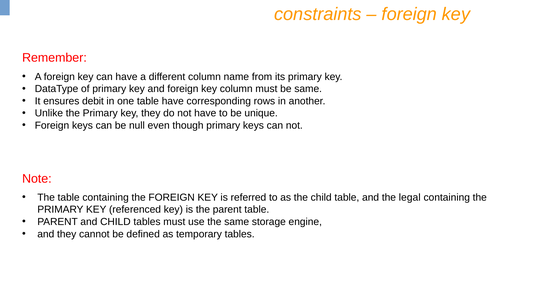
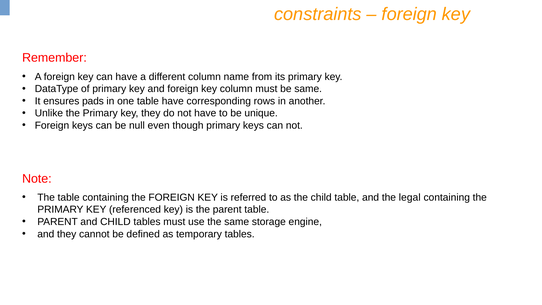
debit: debit -> pads (93, 101)
